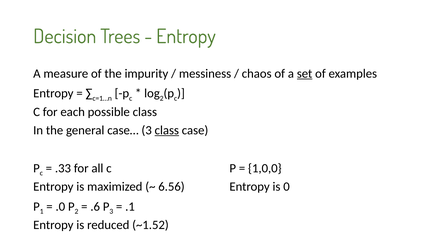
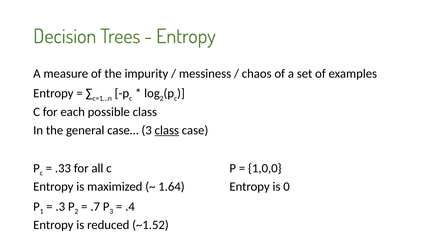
set underline: present -> none (305, 74)
6.56: 6.56 -> 1.64 (171, 187)
.0: .0 -> .3 (60, 207)
.6: .6 -> .7 (95, 207)
.1: .1 -> .4 (130, 207)
